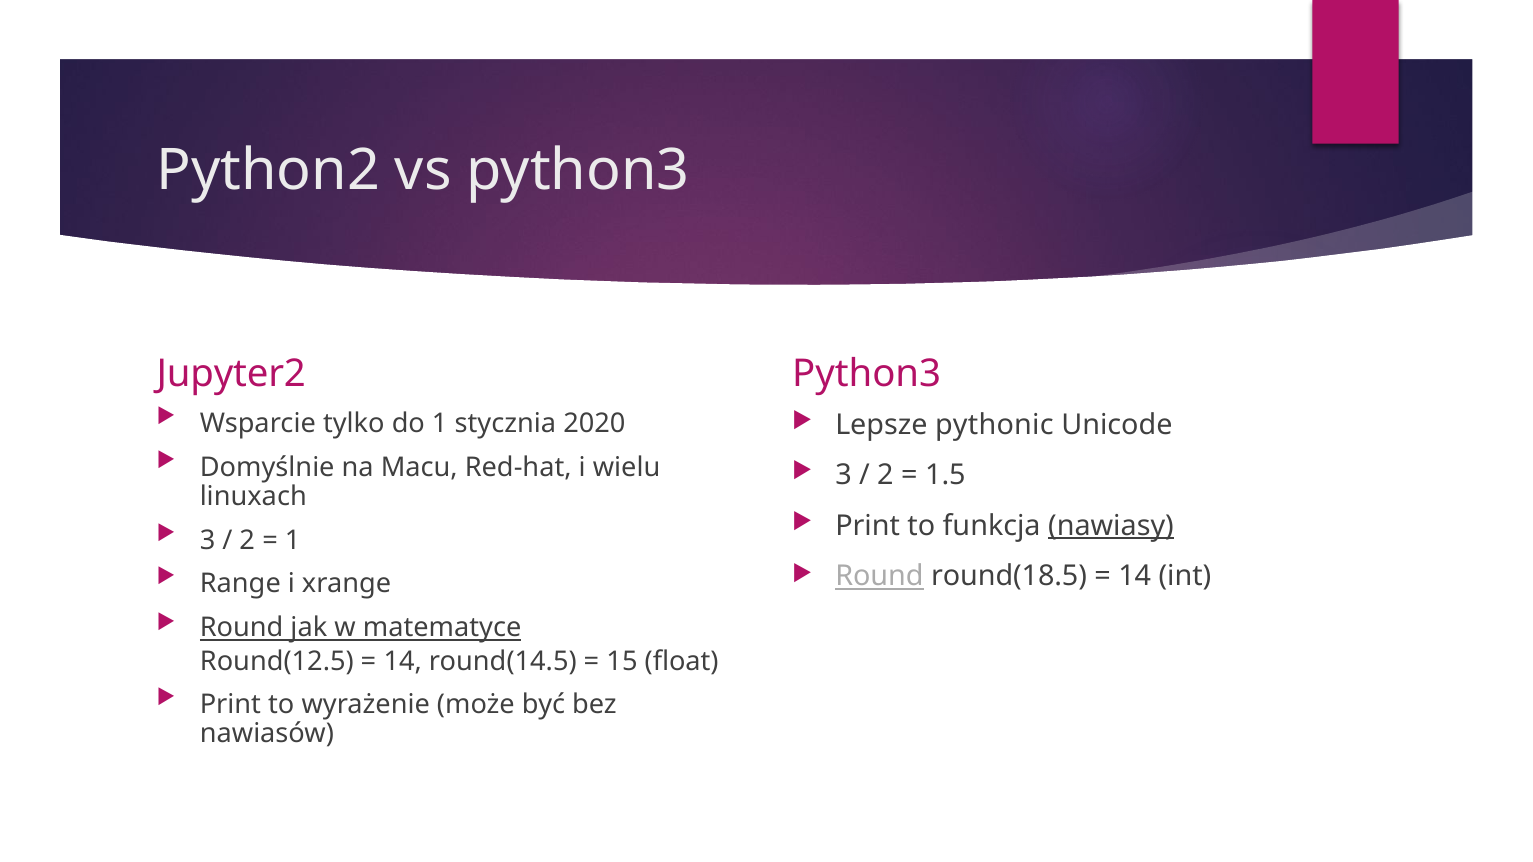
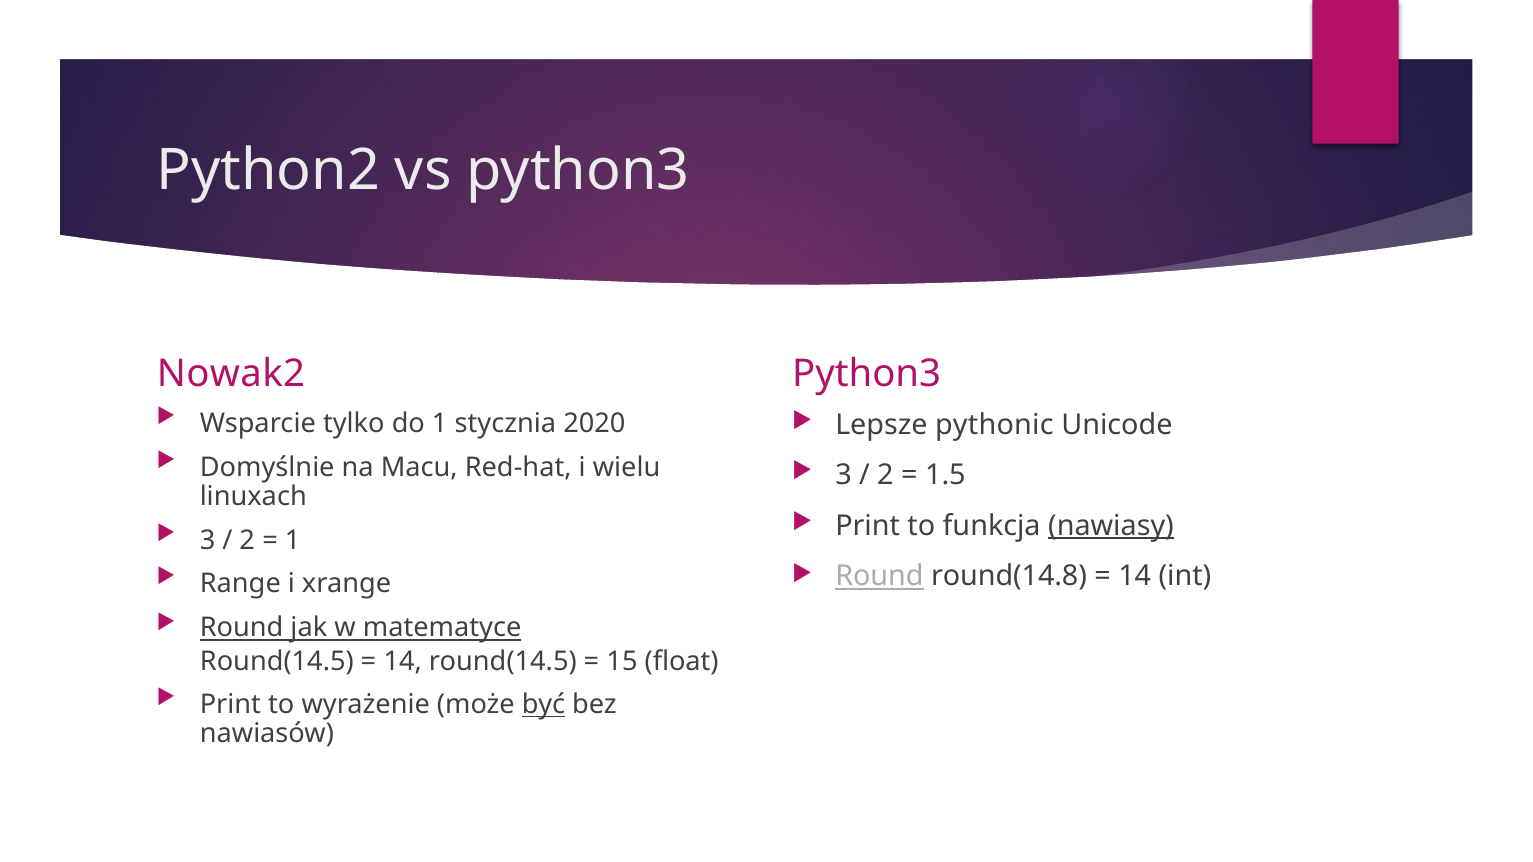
Jupyter2: Jupyter2 -> Nowak2 (231, 374)
round(18.5: round(18.5 -> round(14.8 (1009, 576)
Round(12.5: Round(12.5 -> Round(14.5 (277, 661)
być underline: none -> present (544, 705)
